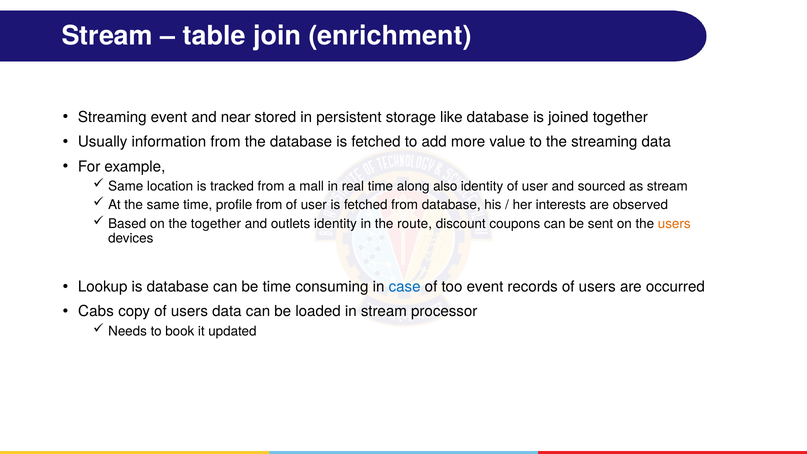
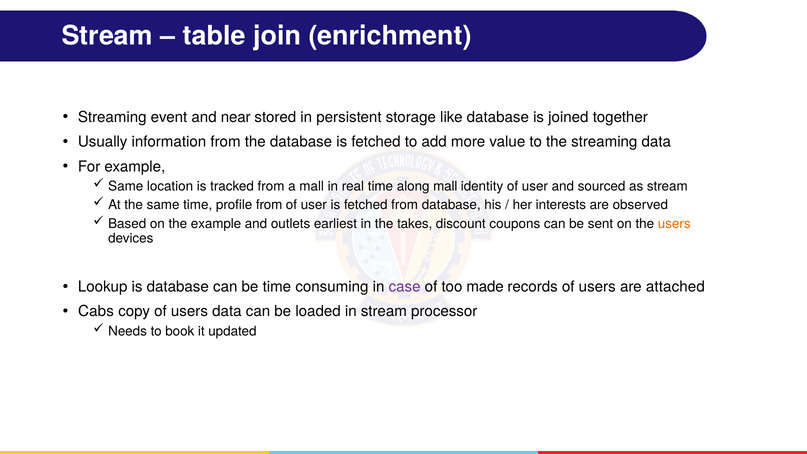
along also: also -> mall (445, 186)
the together: together -> example (216, 224)
outlets identity: identity -> earliest (335, 224)
route: route -> takes (415, 224)
case colour: blue -> purple (405, 287)
too event: event -> made (485, 287)
occurred: occurred -> attached (675, 287)
